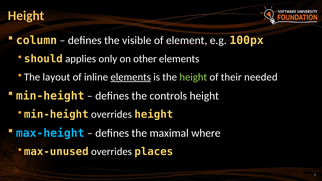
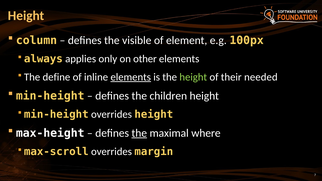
should: should -> always (43, 59)
layout: layout -> define (56, 77)
controls: controls -> children (168, 96)
max-height colour: light blue -> white (50, 133)
the underline: none -> present (139, 133)
max-unused: max-unused -> max-scroll (56, 152)
places: places -> margin (154, 152)
